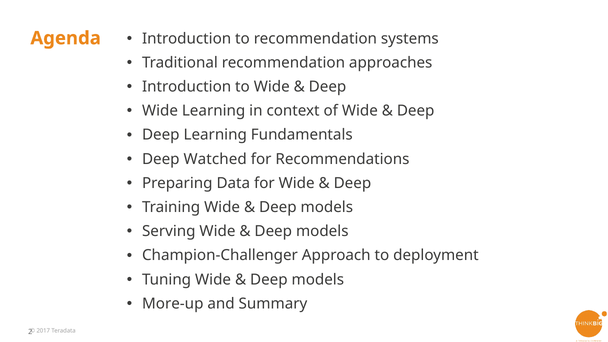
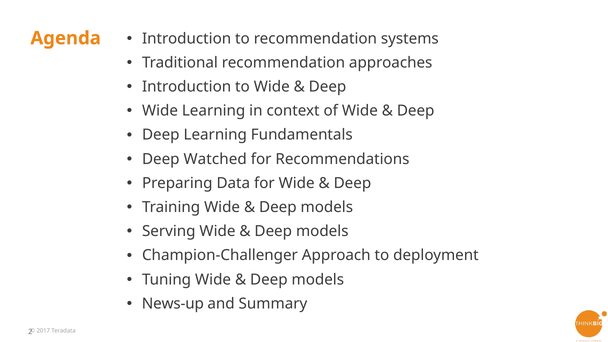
More-up: More-up -> News-up (173, 304)
